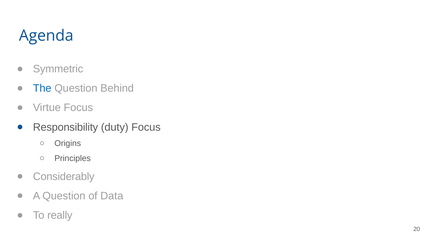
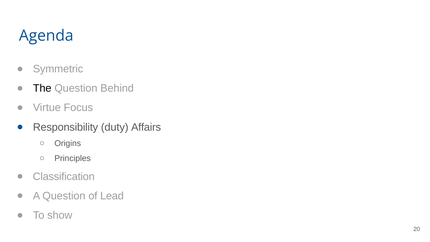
The colour: blue -> black (42, 88)
duty Focus: Focus -> Affairs (146, 127)
Considerably: Considerably -> Classification (64, 177)
Data: Data -> Lead (112, 196)
really: really -> show (60, 215)
